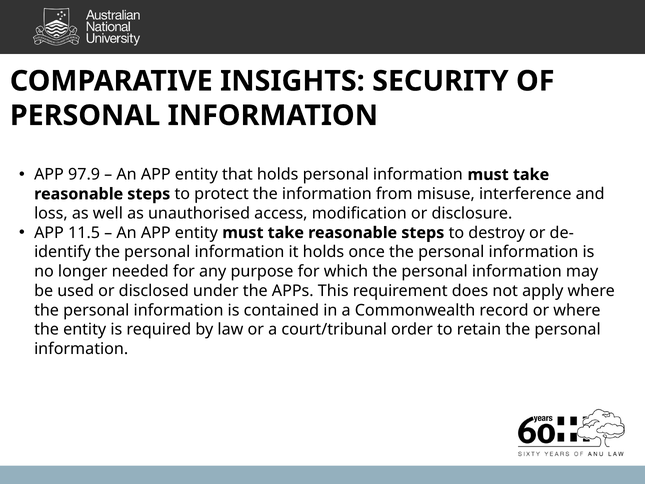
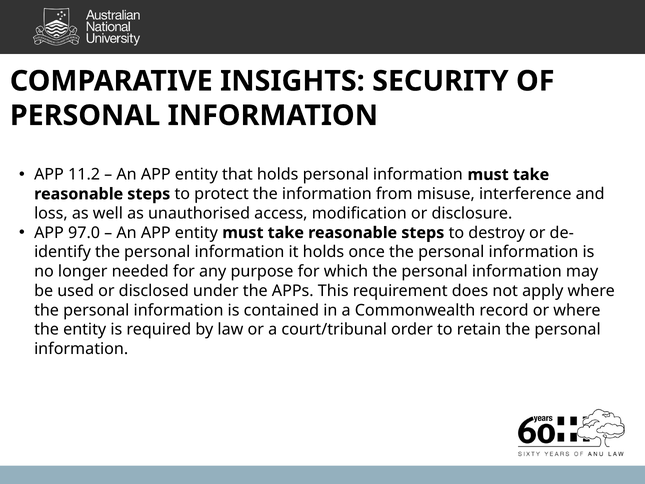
97.9: 97.9 -> 11.2 (84, 175)
11.5: 11.5 -> 97.0 (84, 233)
